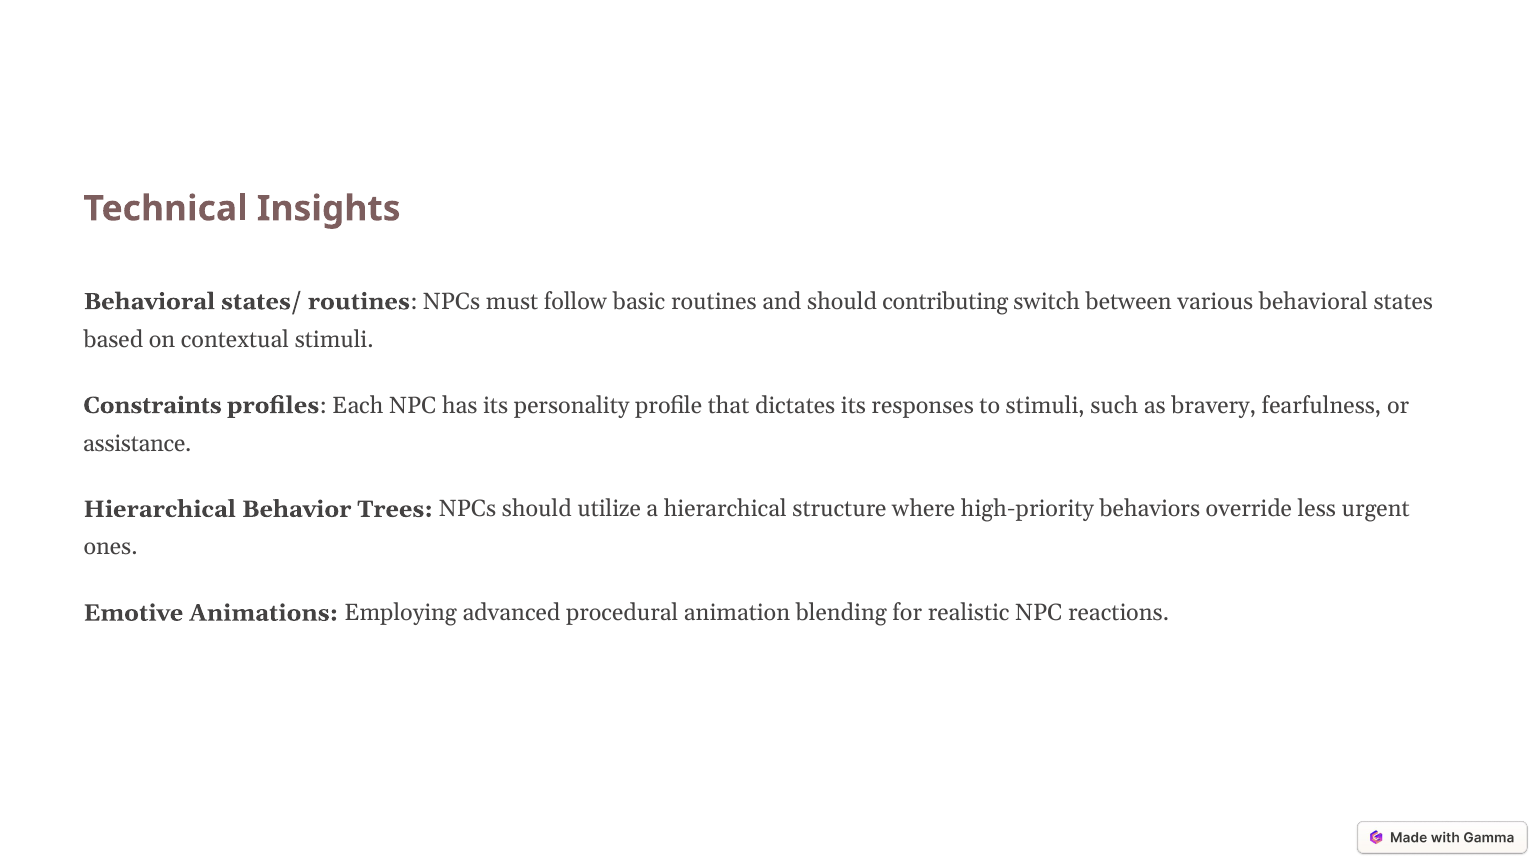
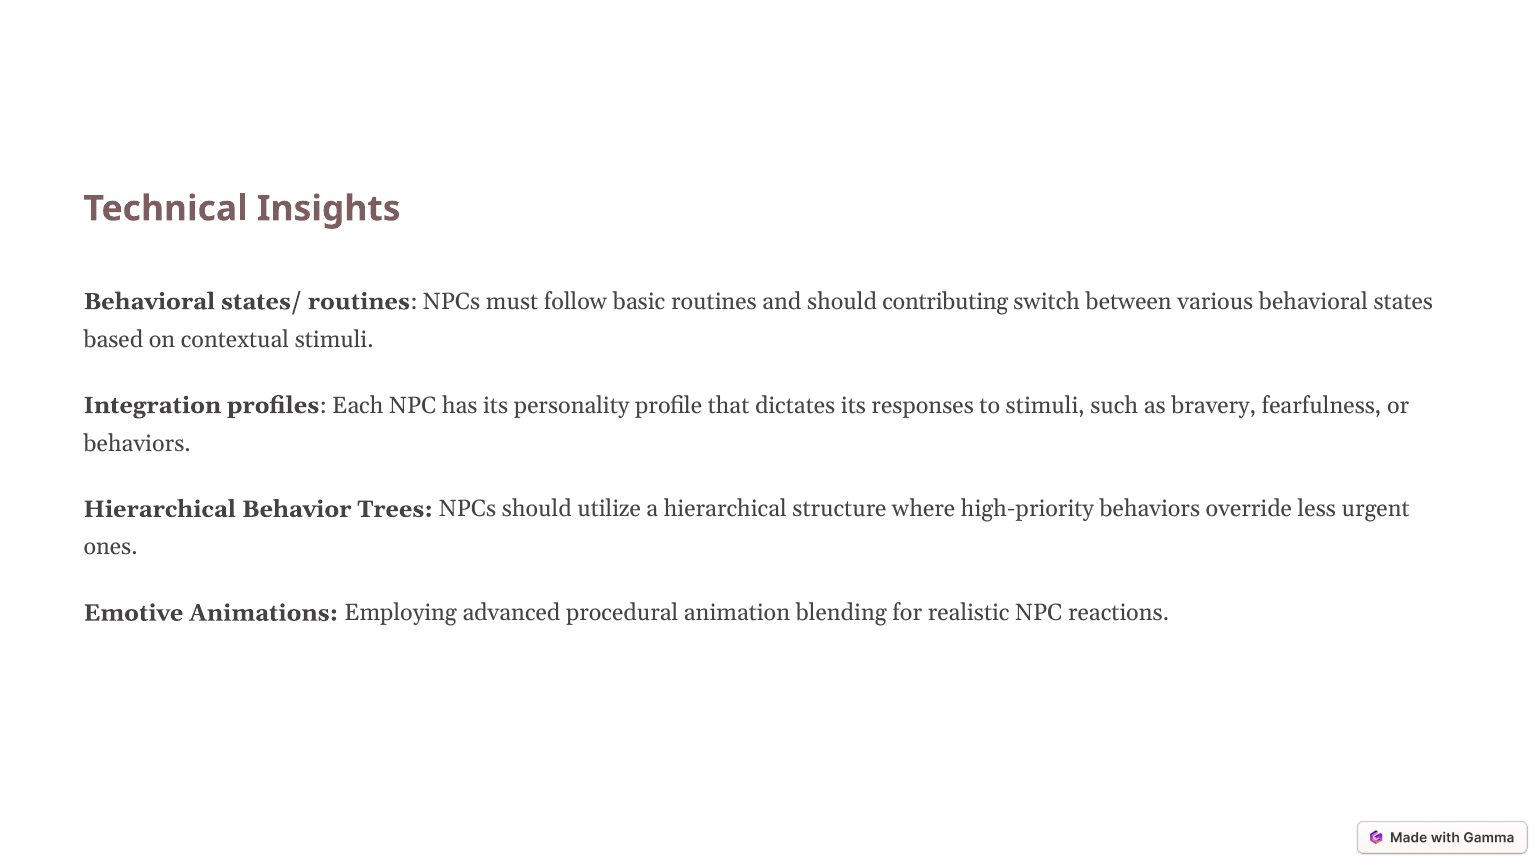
Constraints: Constraints -> Integration (152, 405)
assistance: assistance -> behaviors (137, 444)
